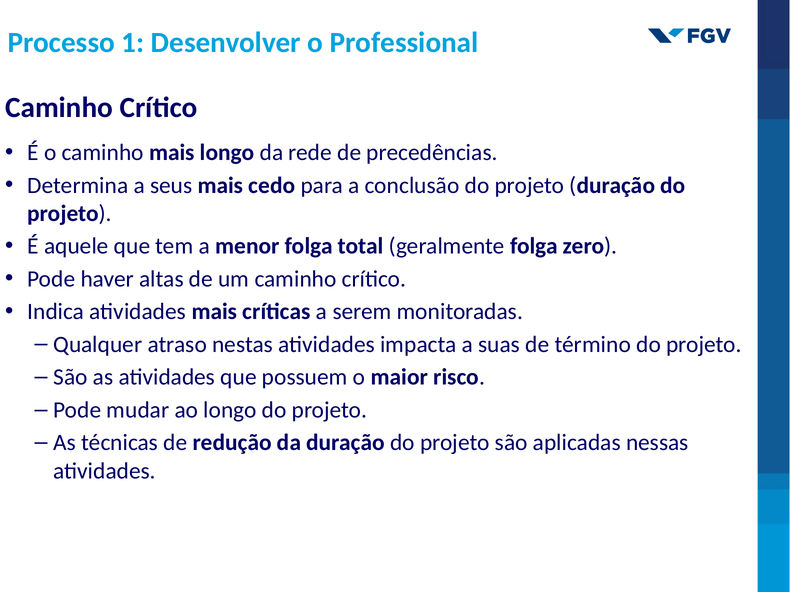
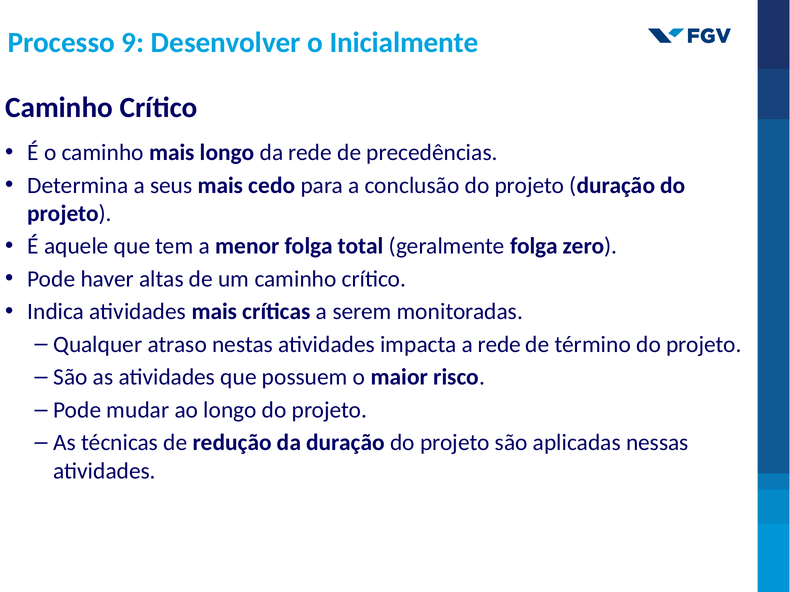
1: 1 -> 9 (133, 43)
Professional: Professional -> Inicialmente (404, 43)
a suas: suas -> rede (499, 345)
